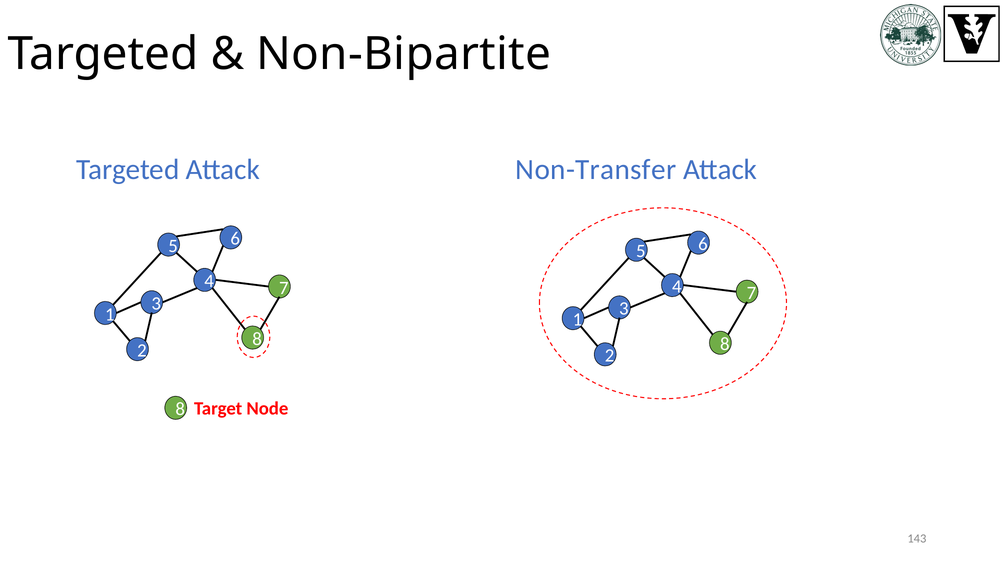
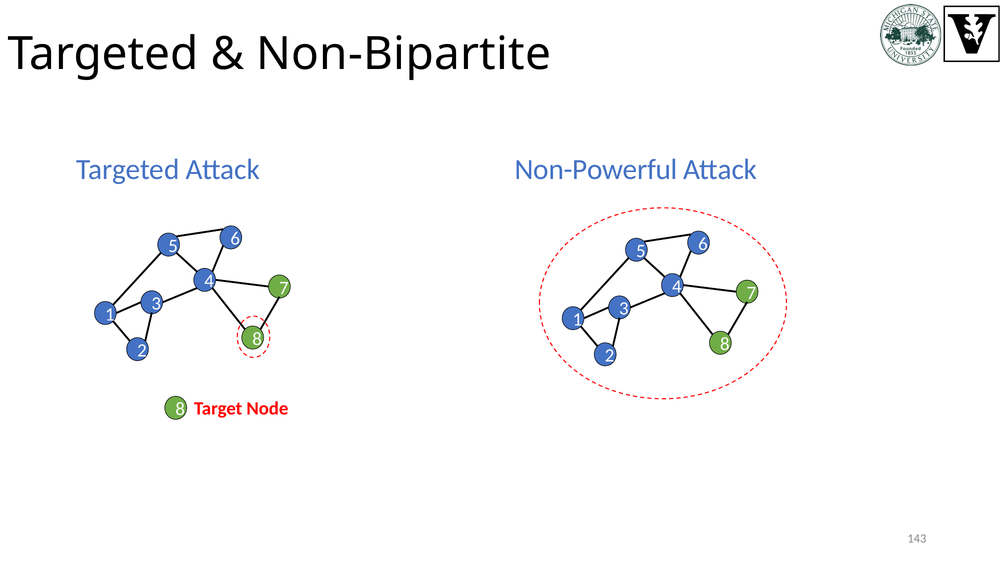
Non-Transfer: Non-Transfer -> Non-Powerful (596, 170)
